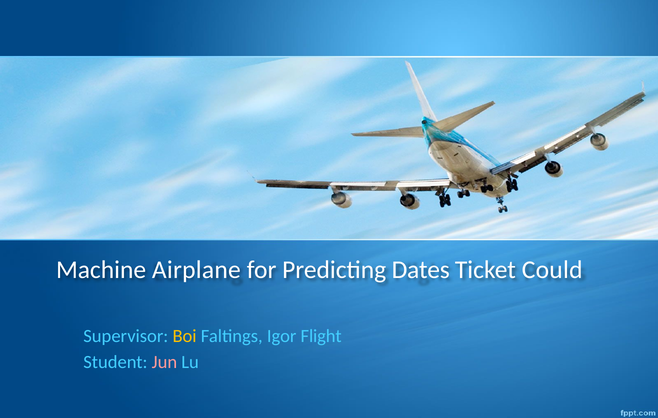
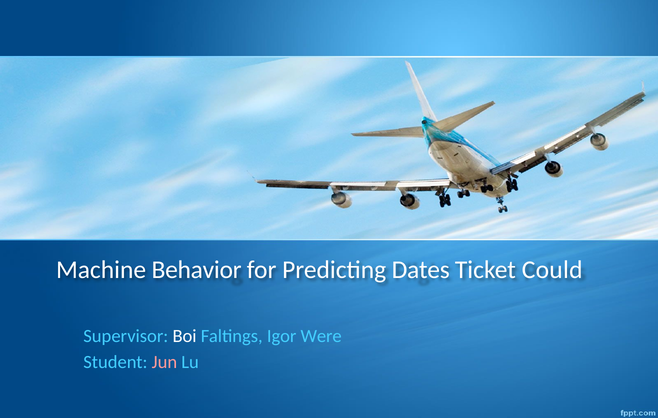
Airplane: Airplane -> Behavior (197, 270)
Boi colour: yellow -> white (185, 336)
Flight: Flight -> Were (321, 336)
